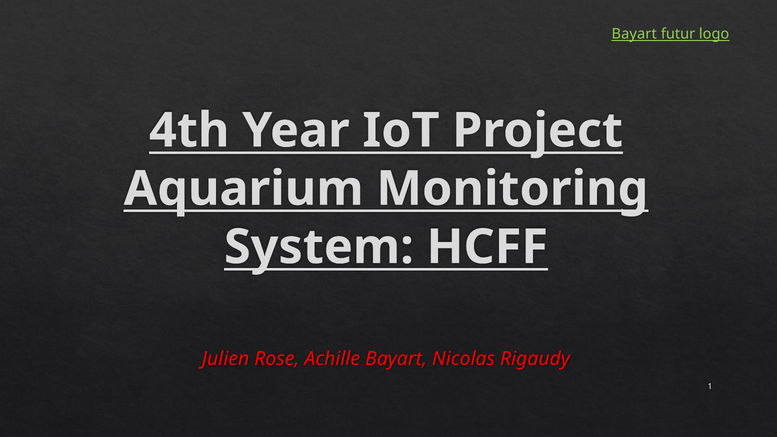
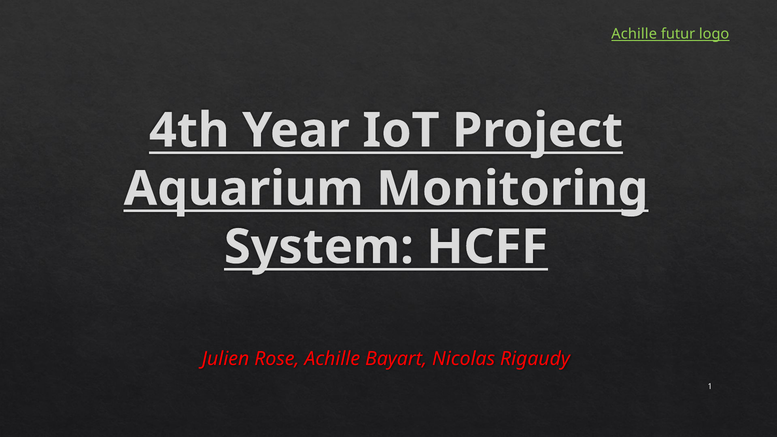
Bayart: Bayart -> Achille (634, 34)
